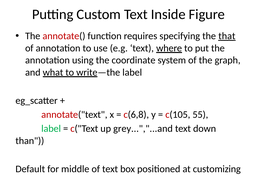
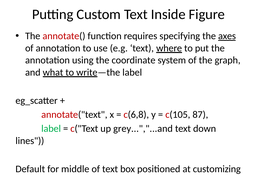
that: that -> axes (227, 36)
55: 55 -> 87 (200, 114)
than: than -> lines (30, 140)
